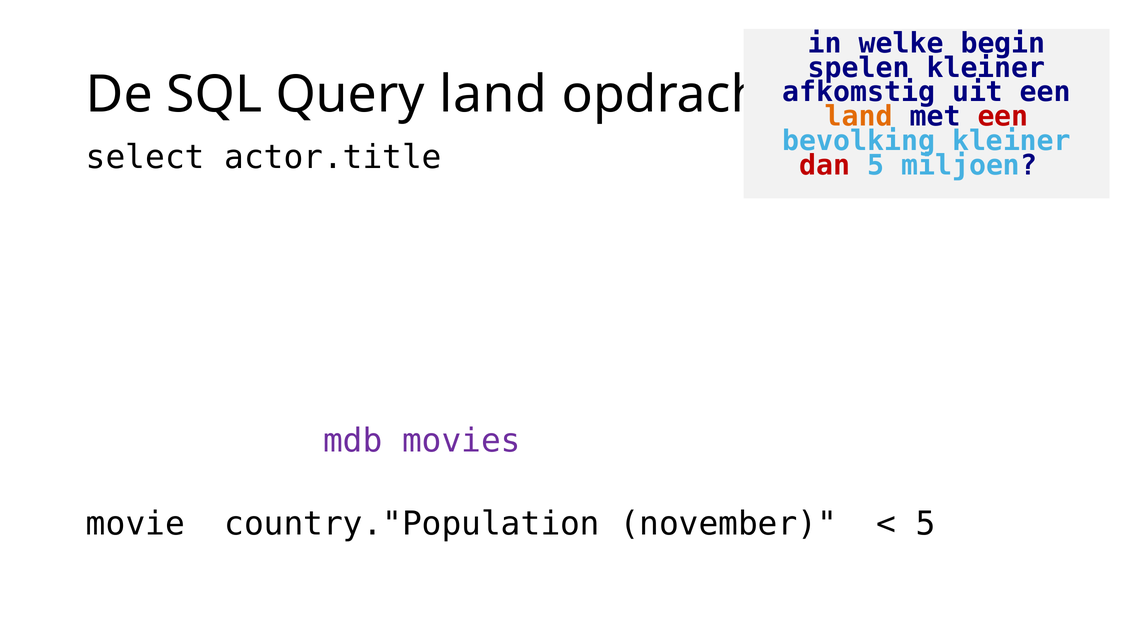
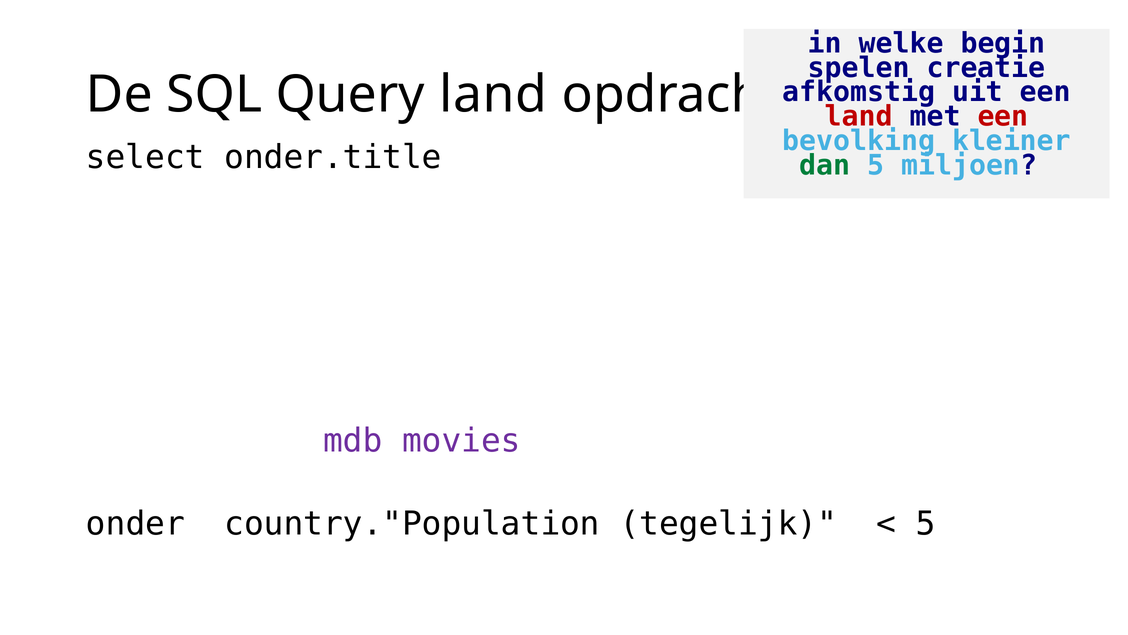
spelen kleiner: kleiner -> creatie (986, 68)
land colour: orange -> red (859, 116)
actor.title: actor.title -> onder.title (333, 157)
dan colour: red -> green (825, 165)
movie: movie -> onder (135, 523)
november: november -> tegelijk (728, 523)
